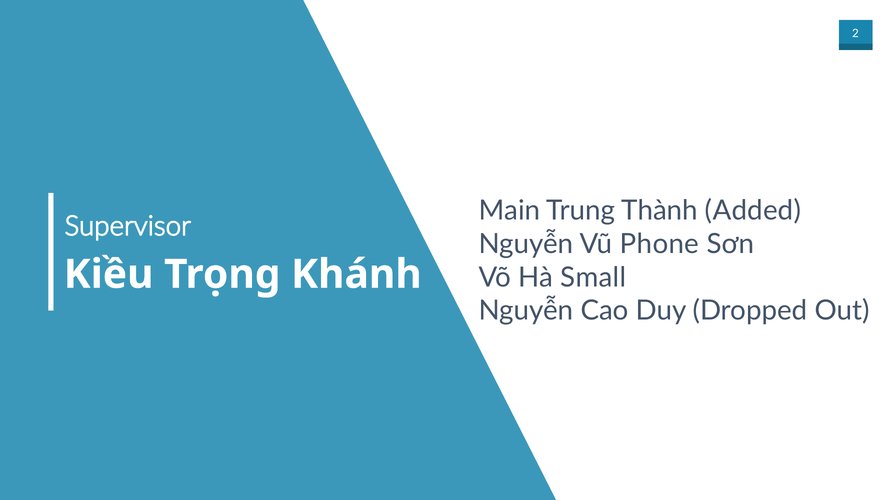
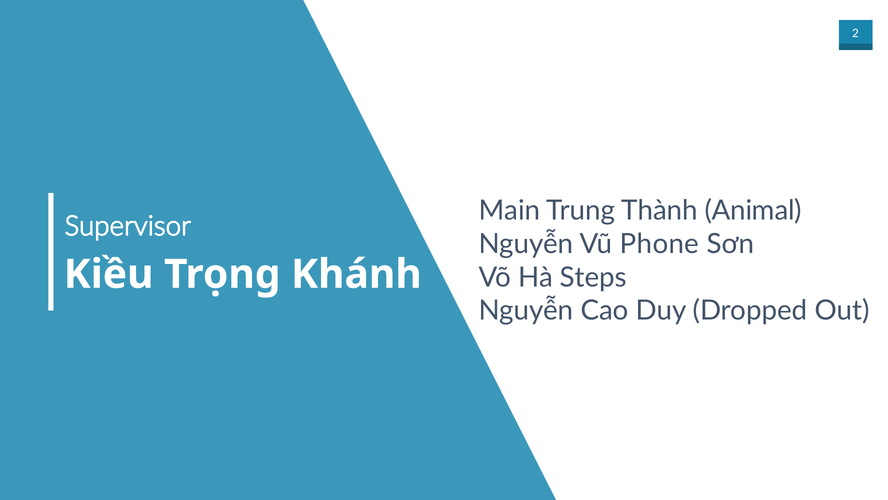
Added: Added -> Animal (753, 211)
Small: Small -> Steps (593, 277)
